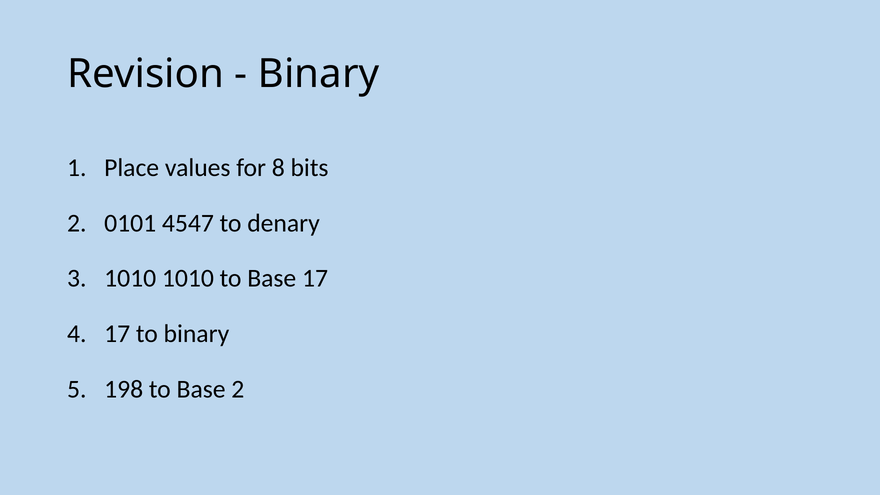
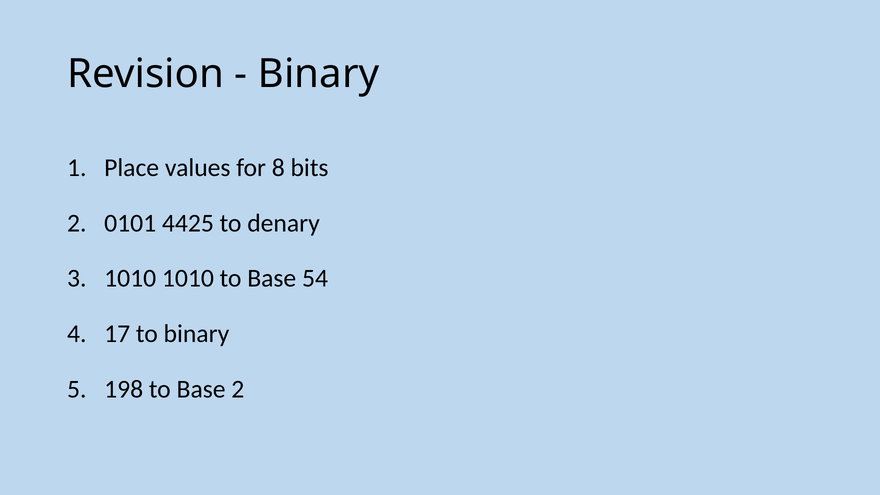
4547: 4547 -> 4425 (188, 223)
Base 17: 17 -> 54 (315, 278)
